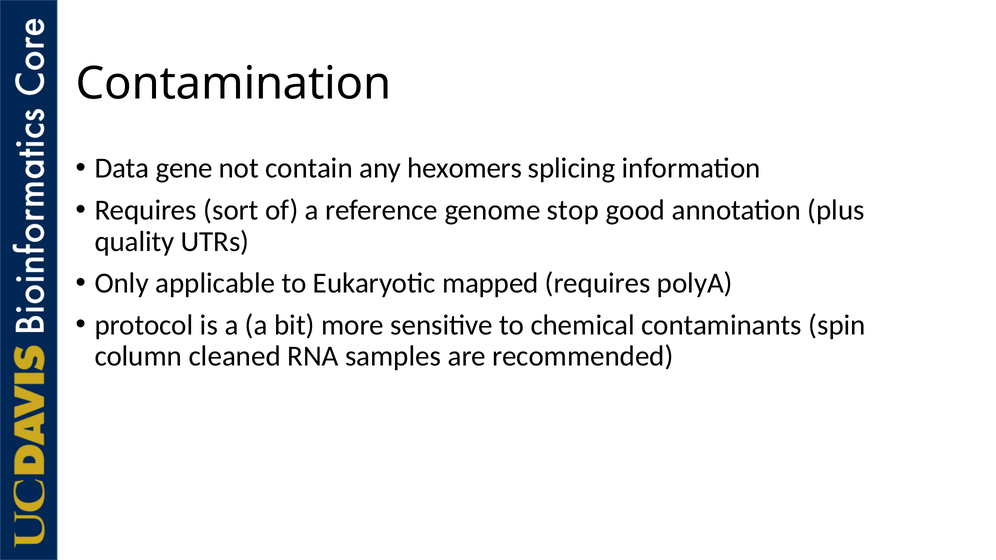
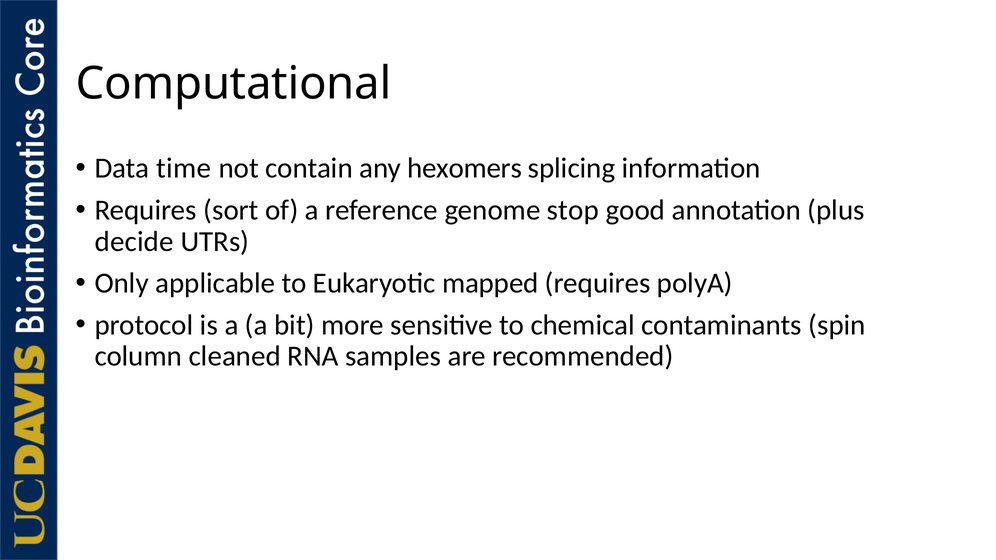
Contamination: Contamination -> Computational (234, 84)
gene: gene -> time (184, 168)
quality: quality -> decide (134, 242)
